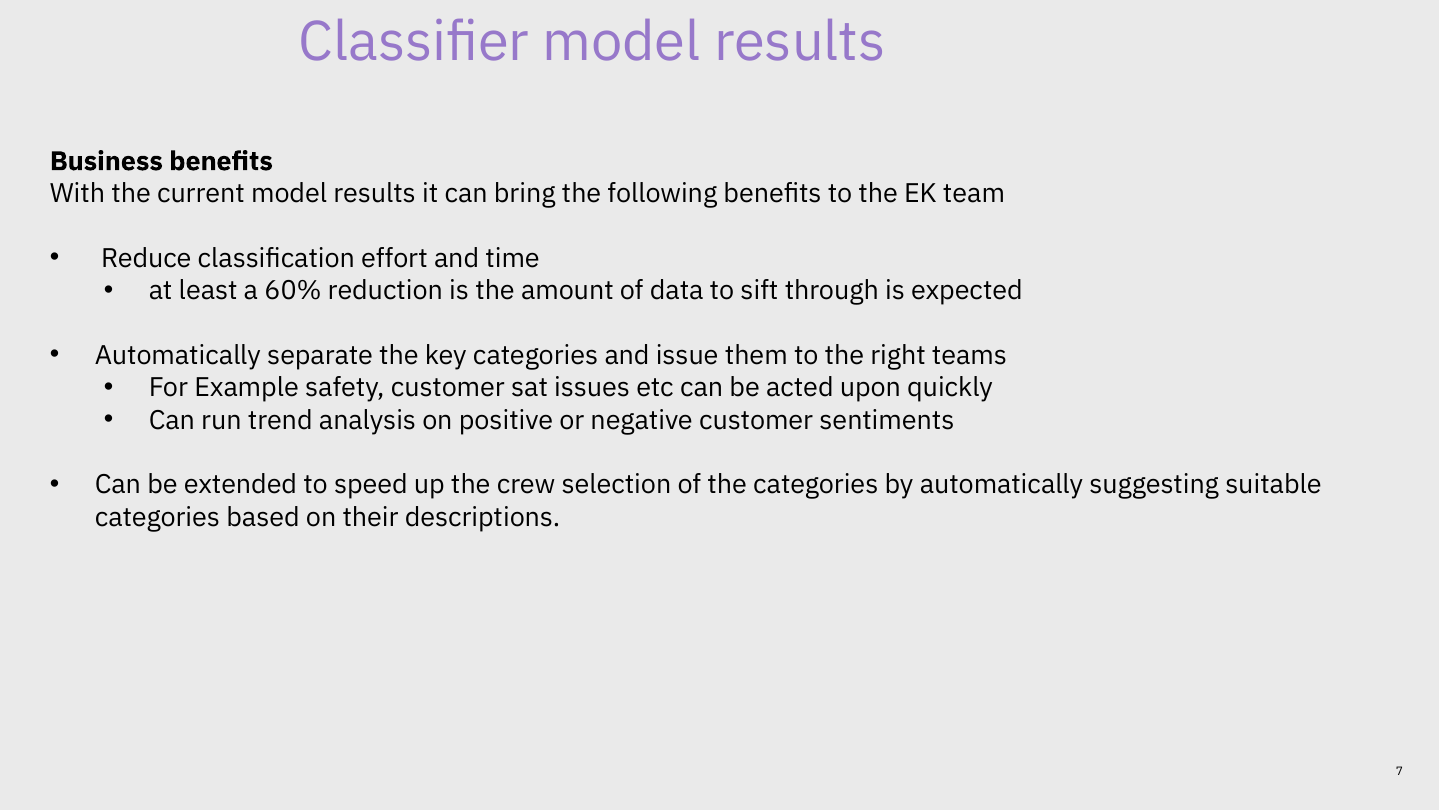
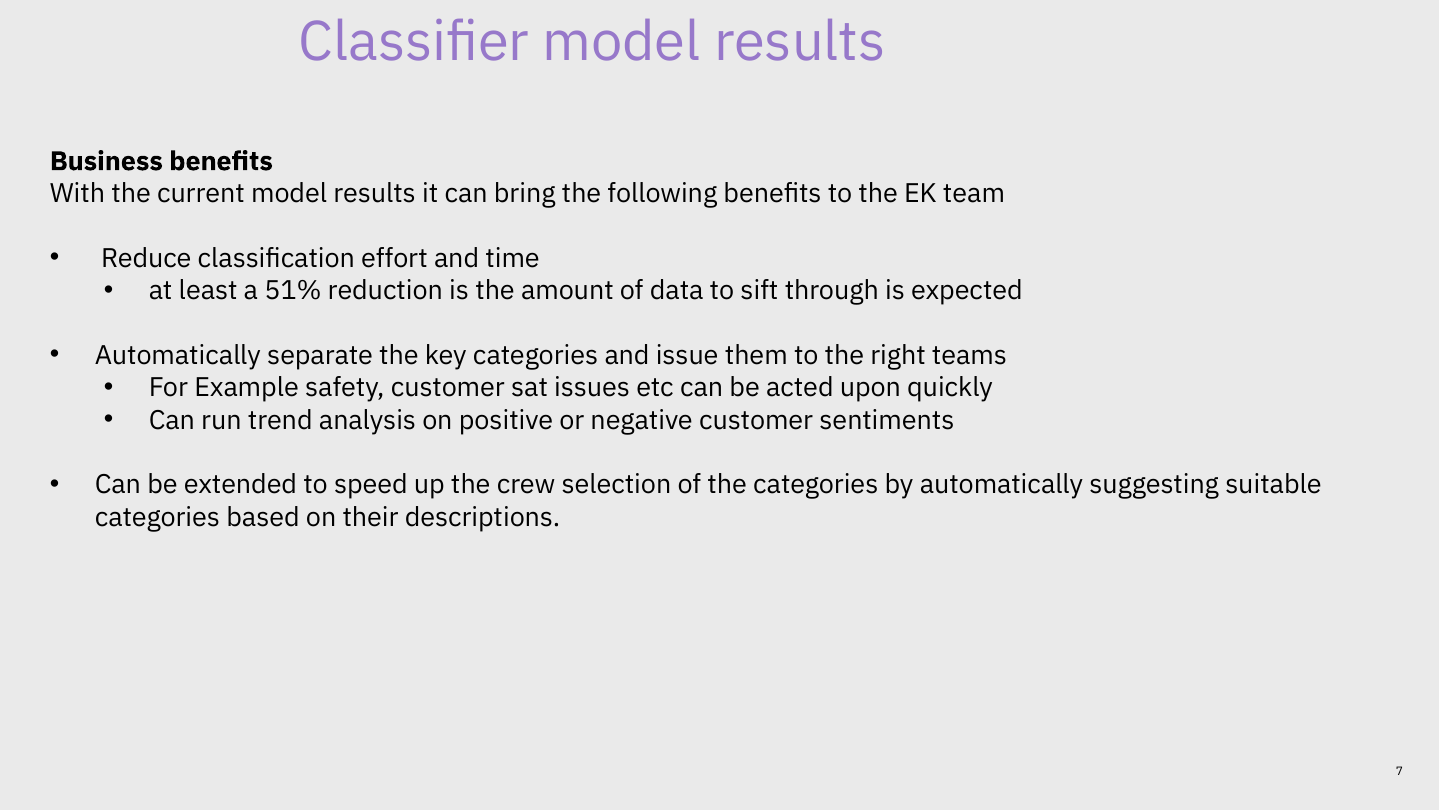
60%: 60% -> 51% (293, 291)
